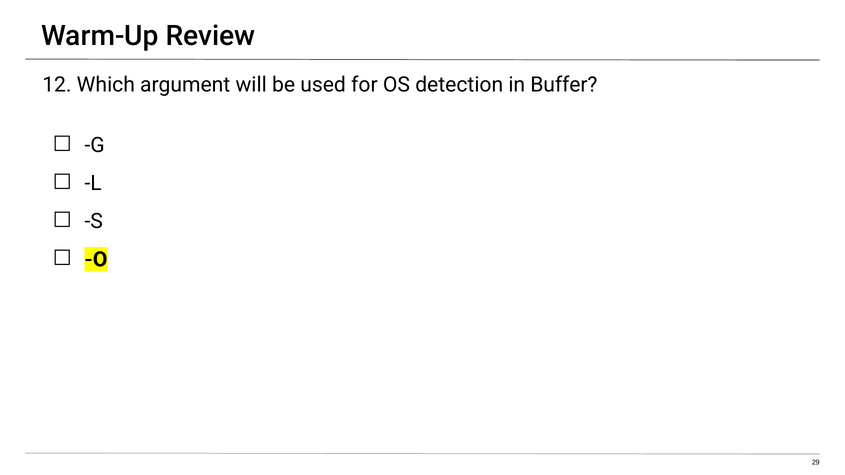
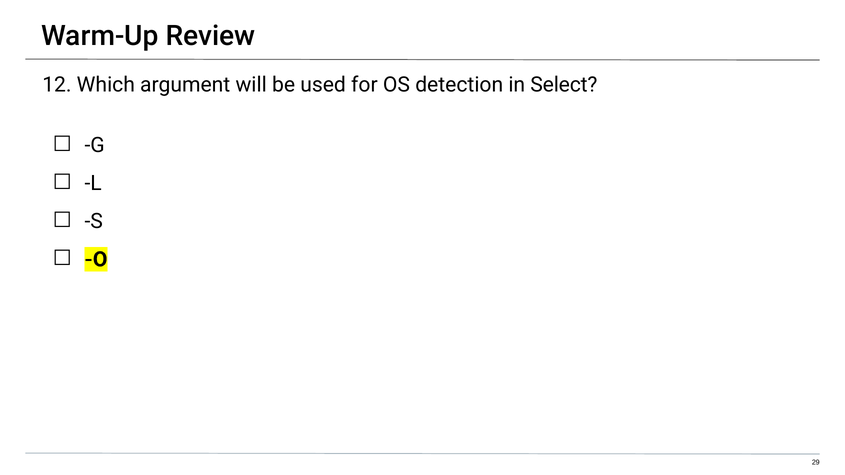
Buffer: Buffer -> Select (564, 85)
